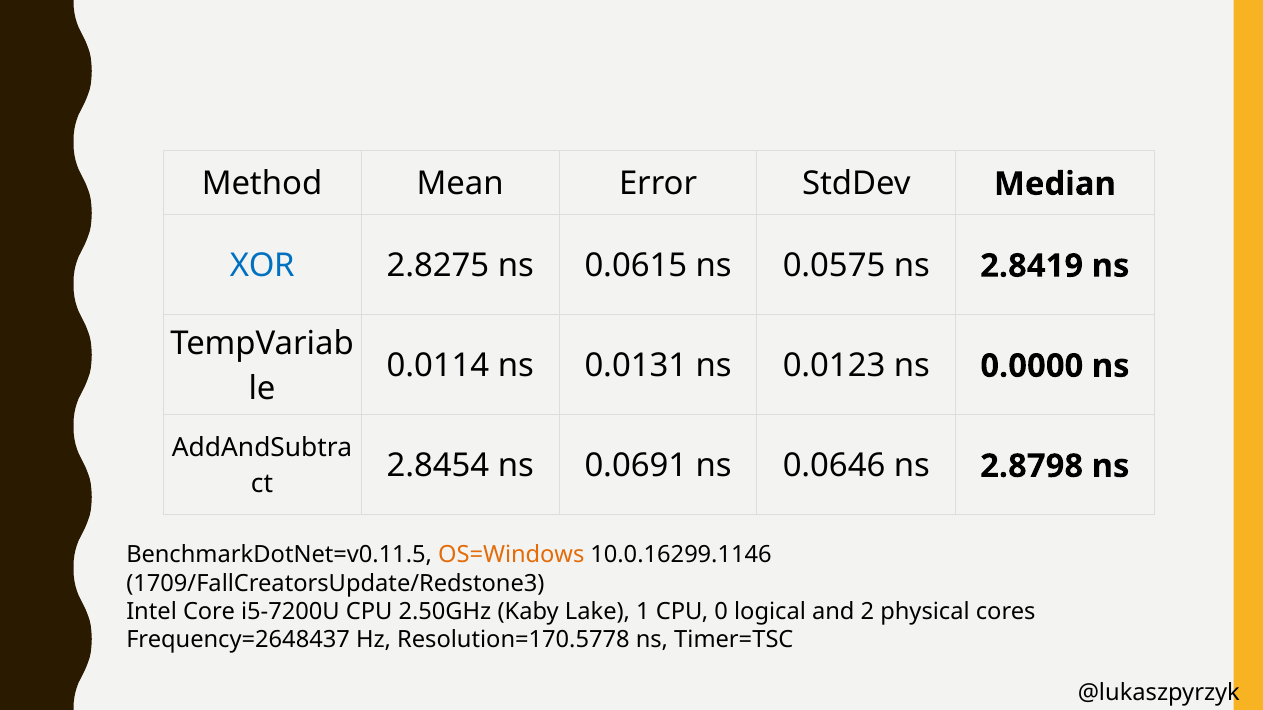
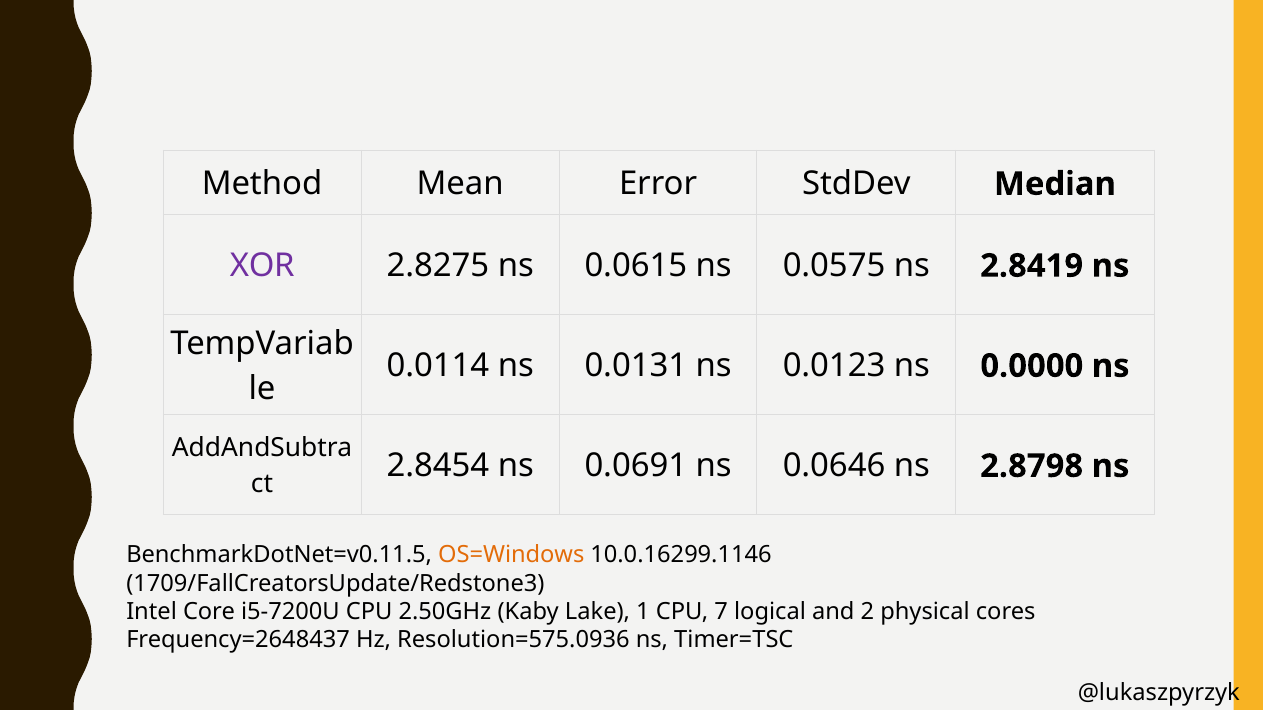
XOR colour: blue -> purple (262, 266)
0: 0 -> 7 (721, 612)
Resolution=170.5778: Resolution=170.5778 -> Resolution=575.0936 (513, 640)
